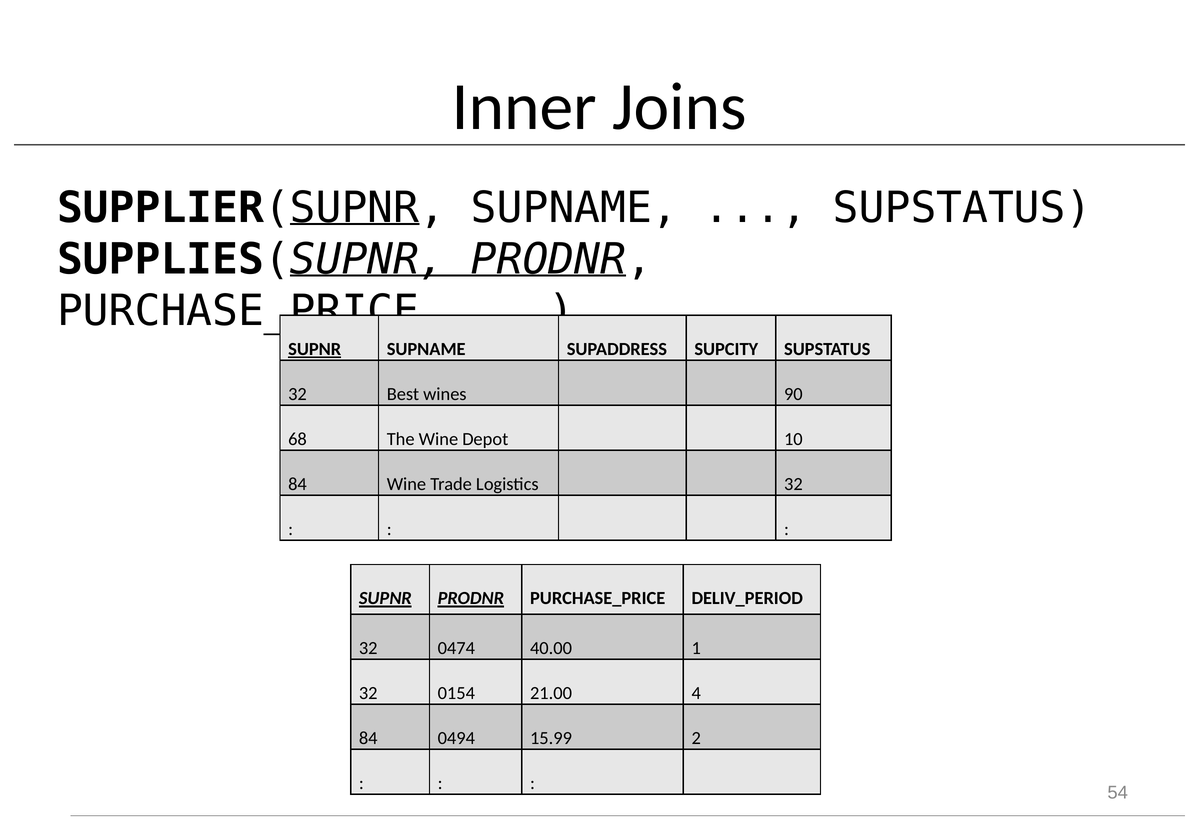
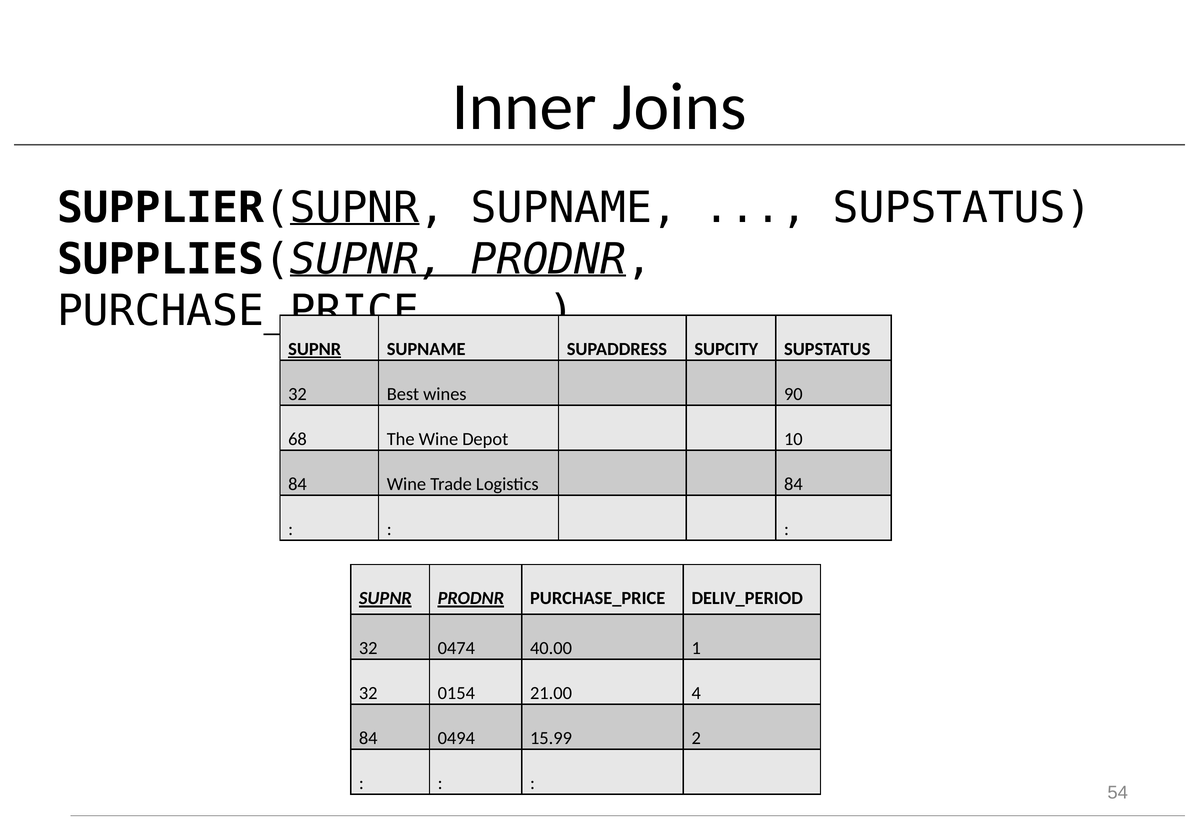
Logistics 32: 32 -> 84 (793, 484)
